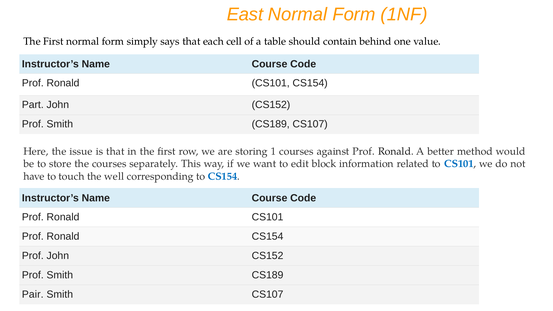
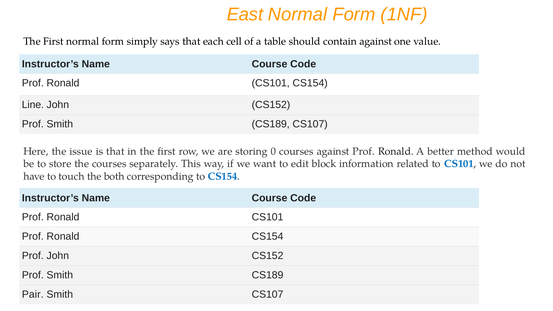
contain behind: behind -> against (376, 41)
Part: Part -> Line (33, 105)
1: 1 -> 0 (273, 151)
well: well -> both (114, 176)
